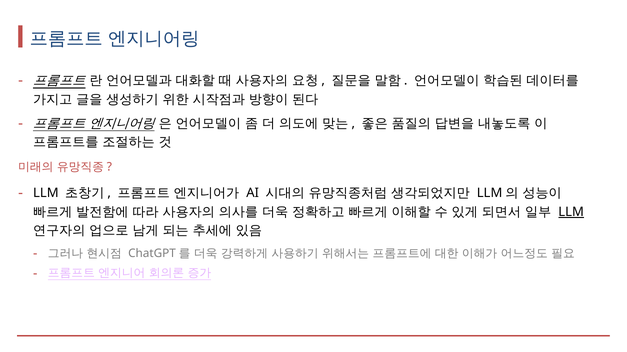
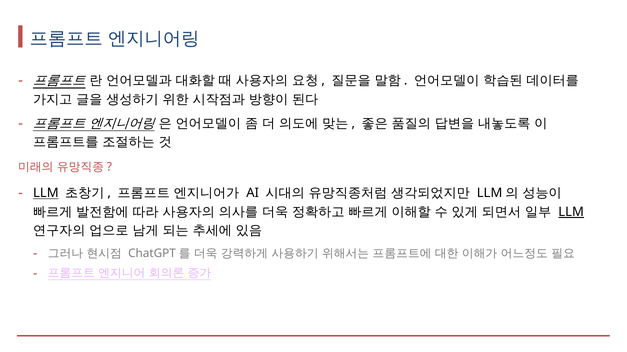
LLM underline: none -> present (46, 193)
